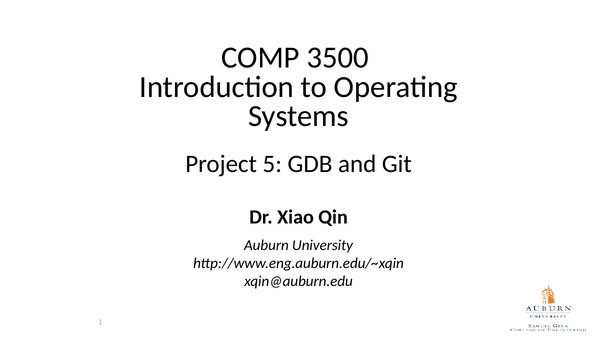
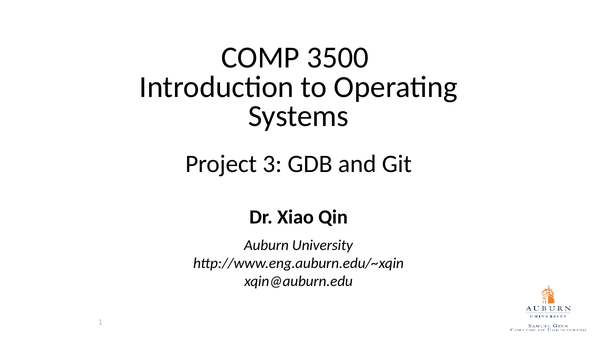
5: 5 -> 3 (272, 164)
